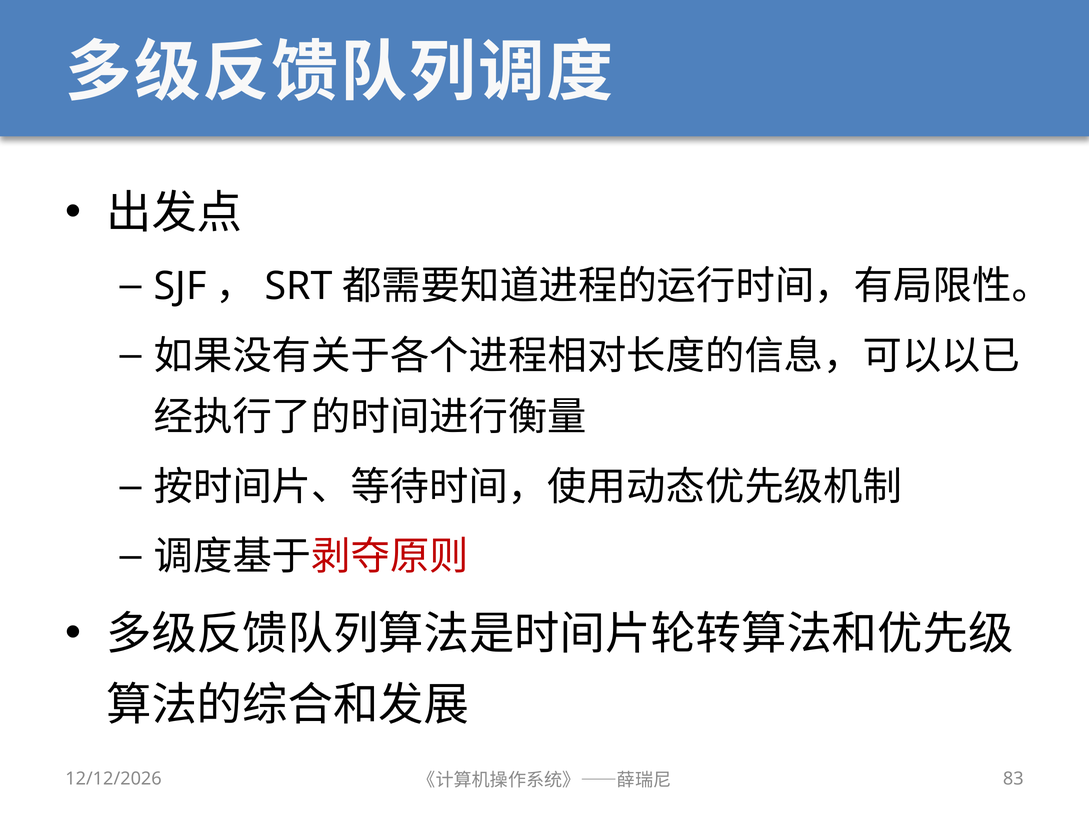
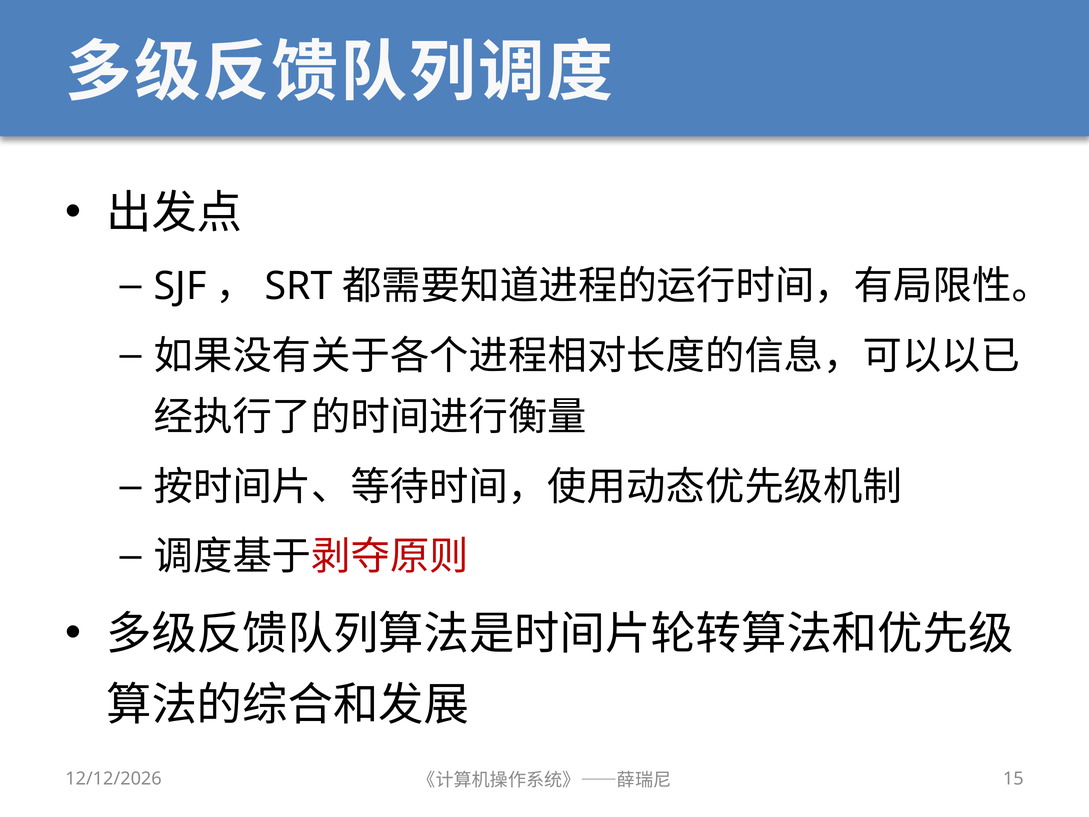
83: 83 -> 15 (1013, 779)
